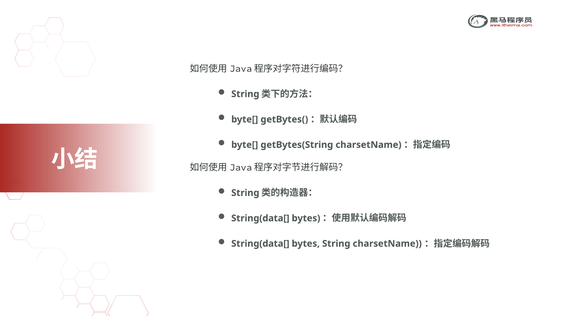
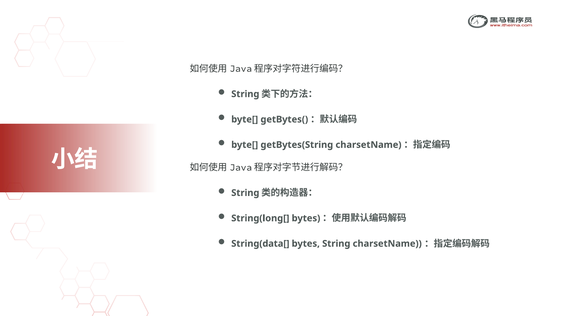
data[: data[ -> long[ (274, 218)
